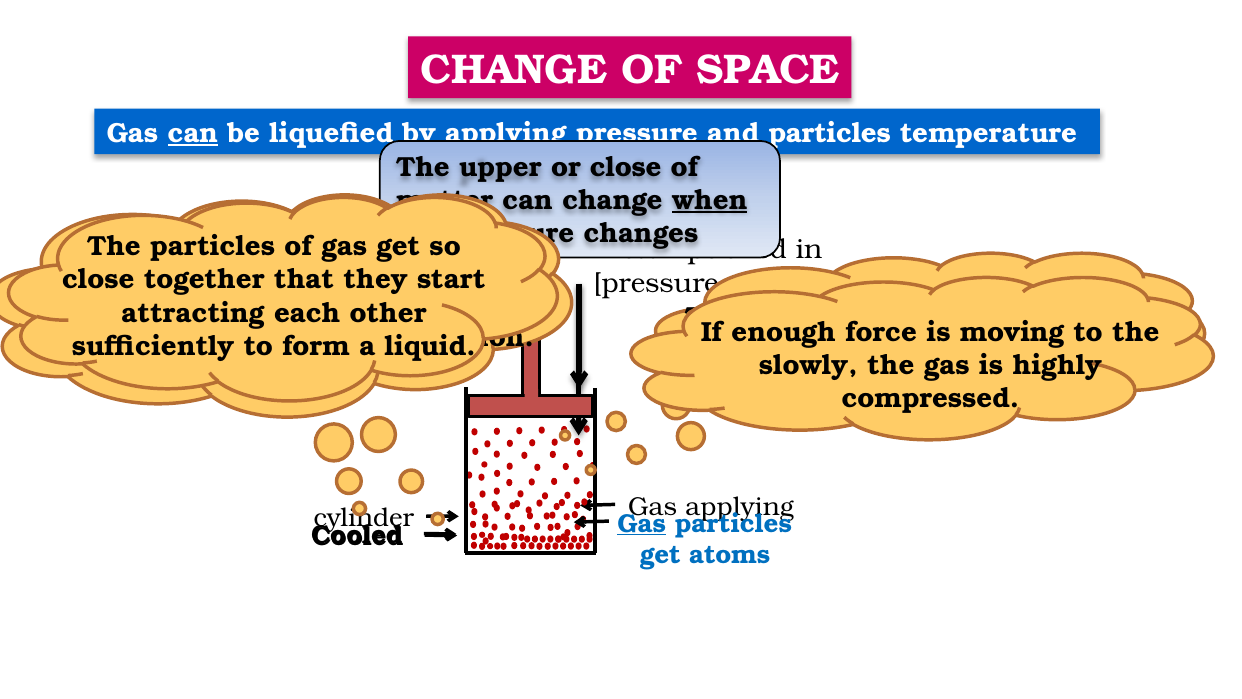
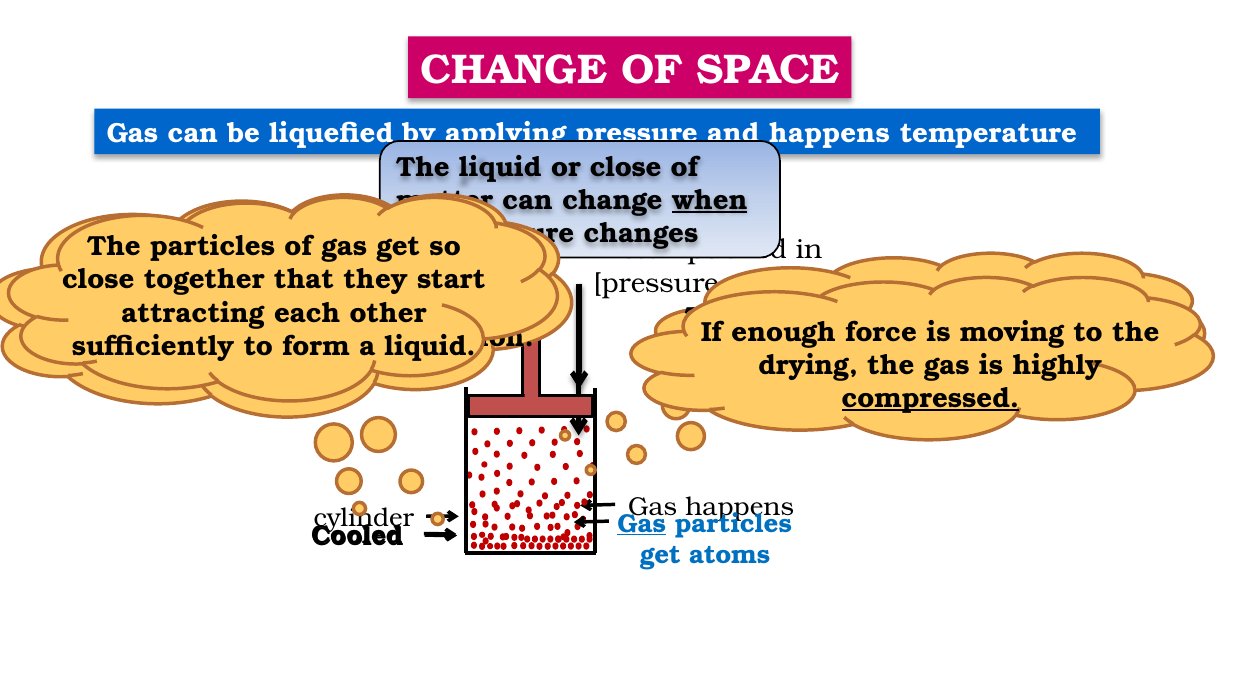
can underline: present -> none (193, 133)
particles: particles -> happens (830, 133)
The upper: upper -> liquid (500, 167)
slowly: slowly -> drying (808, 365)
compressed underline: none -> present (930, 398)
Gas applying: applying -> happens (740, 507)
